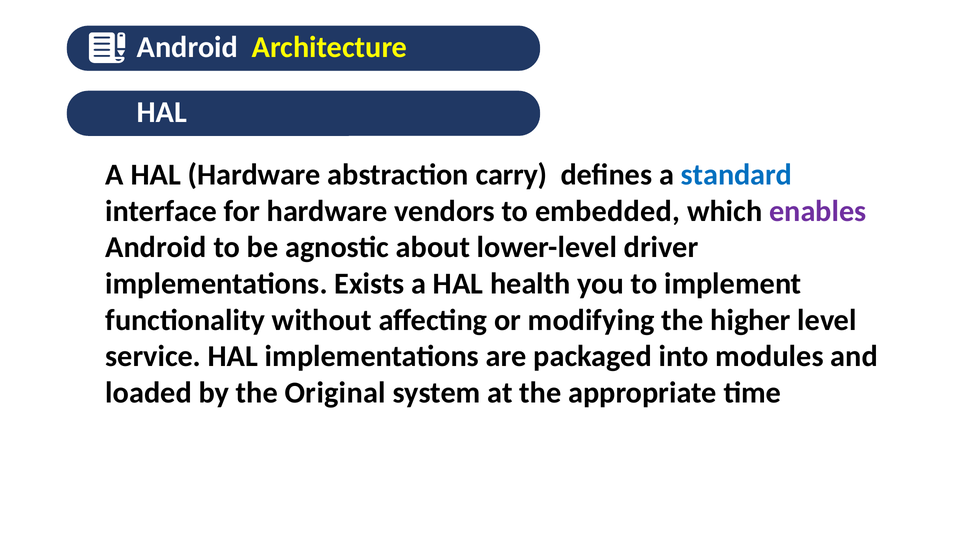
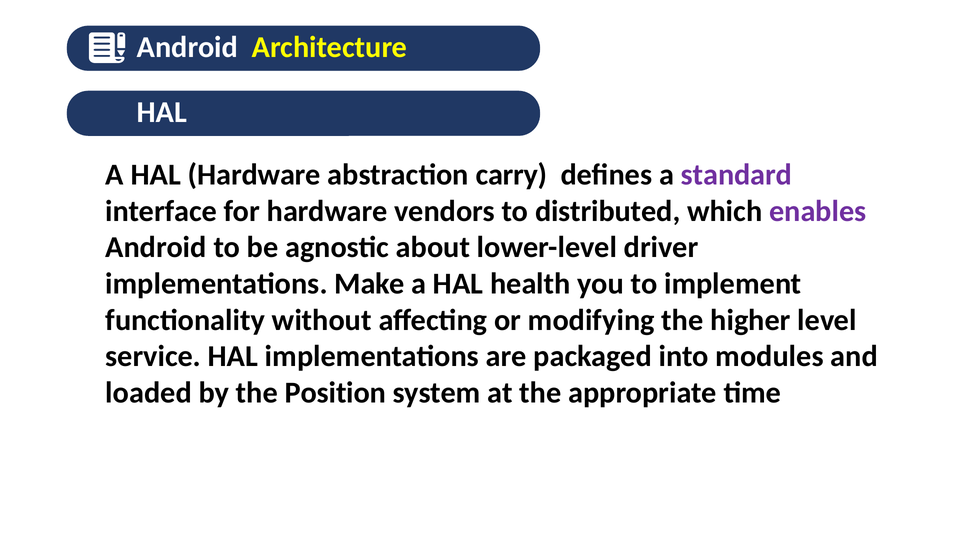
standard colour: blue -> purple (736, 175)
embedded: embedded -> distributed (608, 211)
Exists: Exists -> Make (370, 284)
Original: Original -> Position (335, 393)
